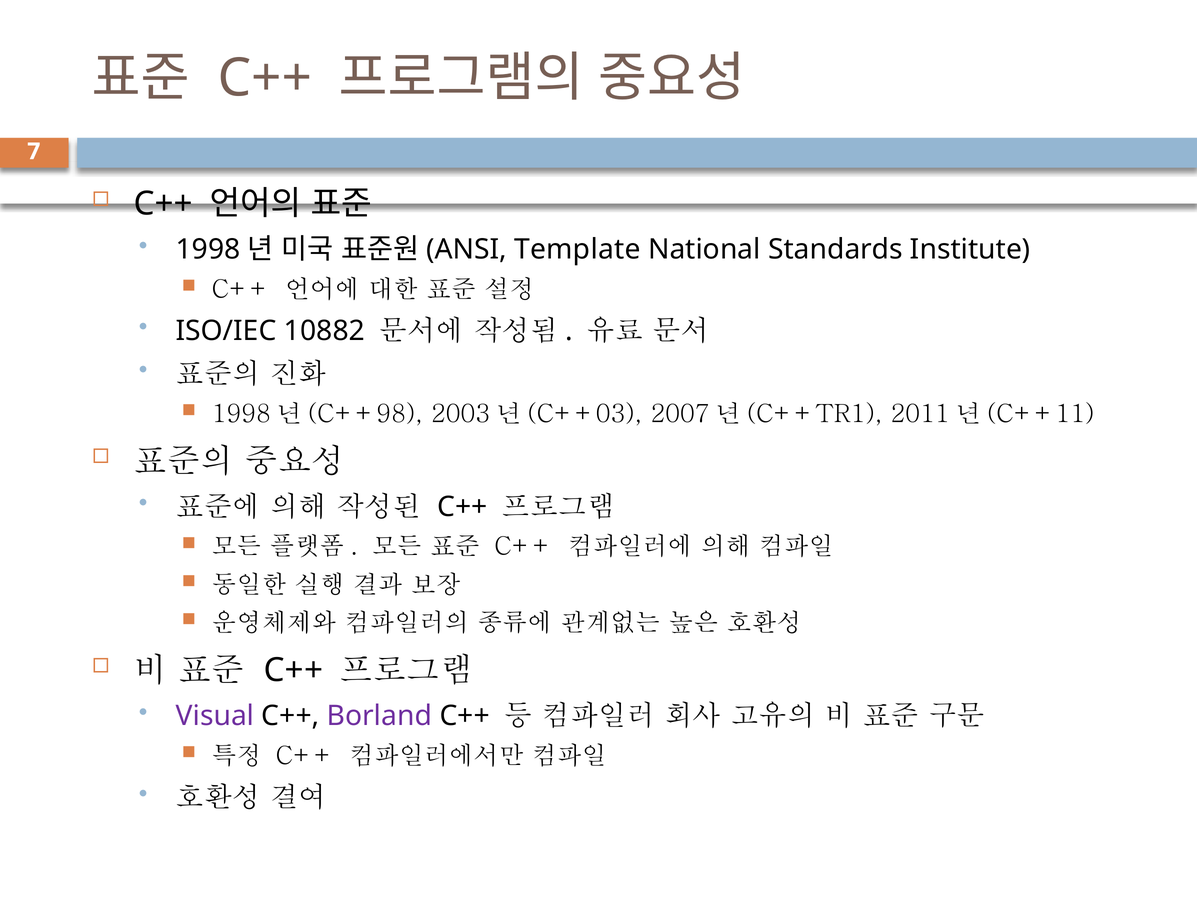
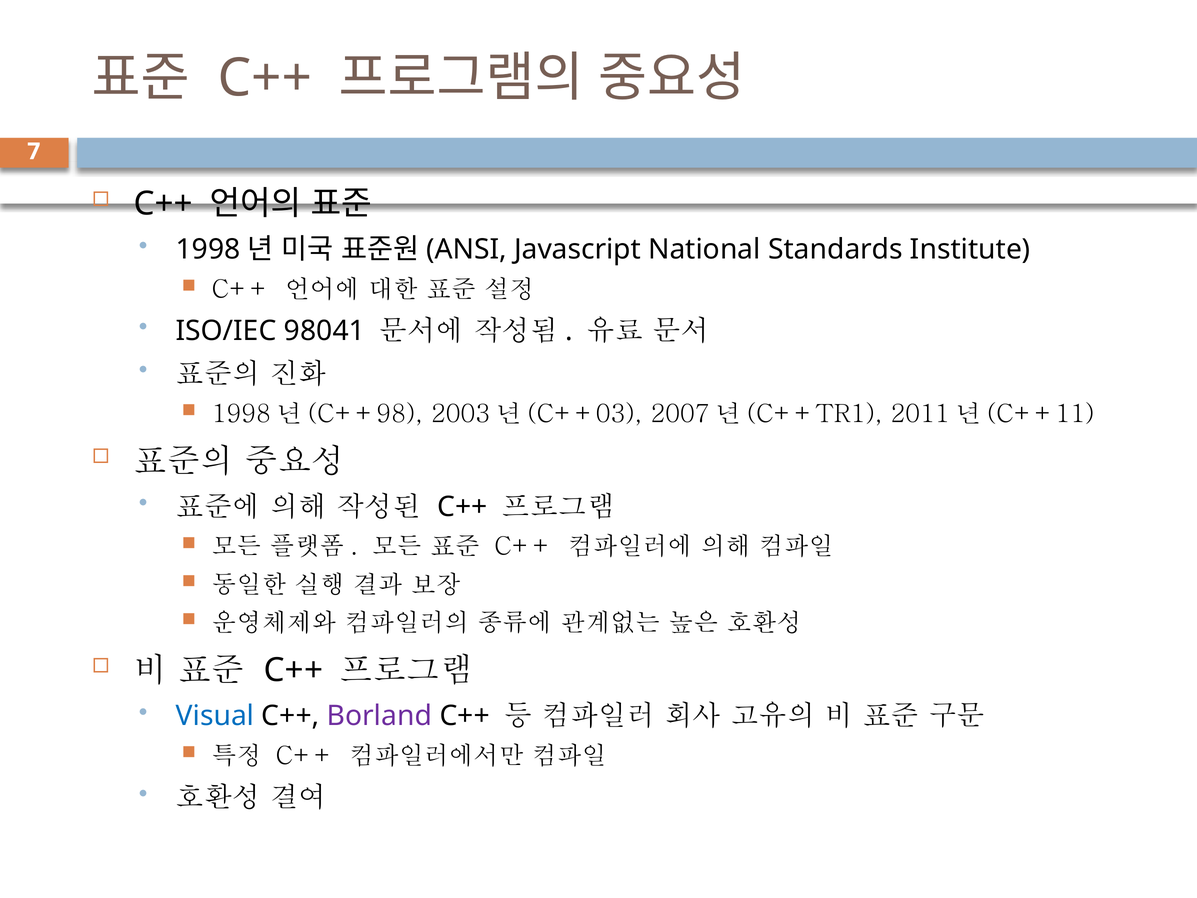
Template: Template -> Javascript (578, 249)
10882: 10882 -> 98041 (324, 331)
Visual colour: purple -> blue (215, 716)
